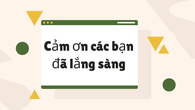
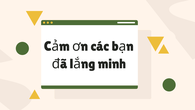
sàng: sàng -> minh (112, 64)
